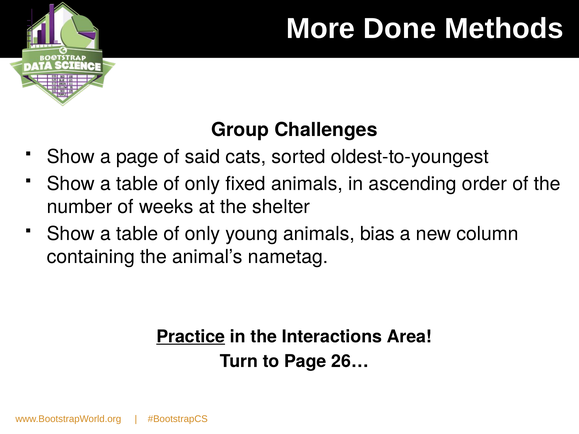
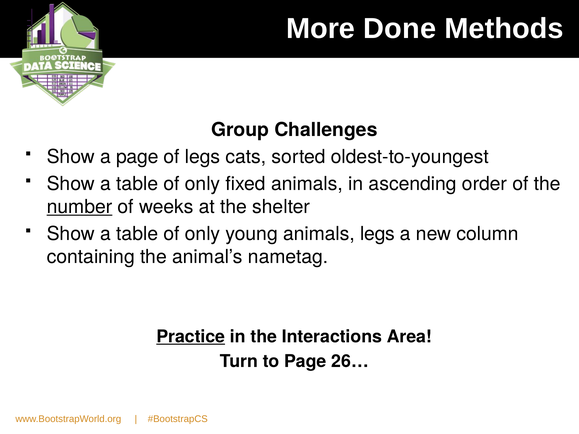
of said: said -> legs (203, 157)
number underline: none -> present (80, 207)
animals bias: bias -> legs (378, 234)
